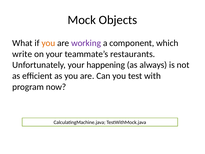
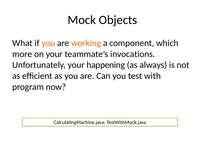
working colour: purple -> orange (86, 43)
write: write -> more (22, 54)
restaurants: restaurants -> invocations (133, 54)
